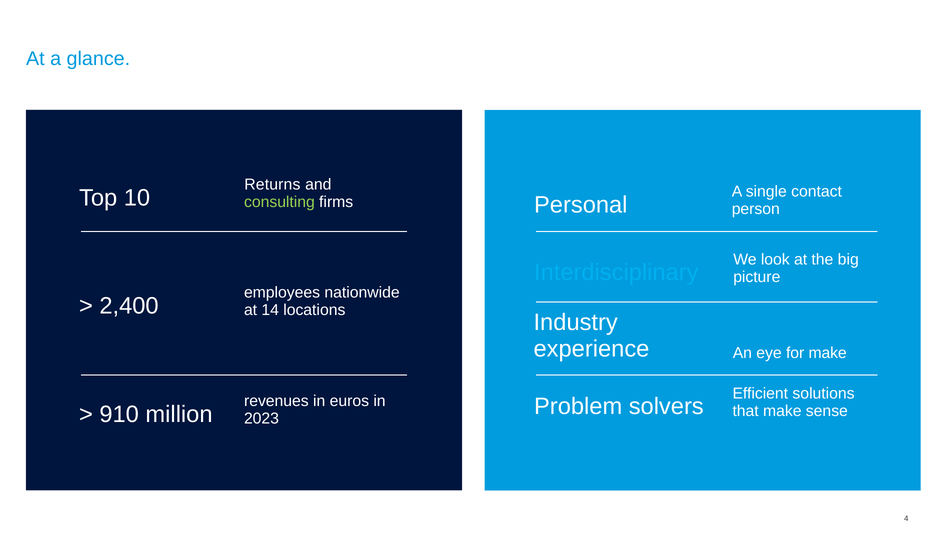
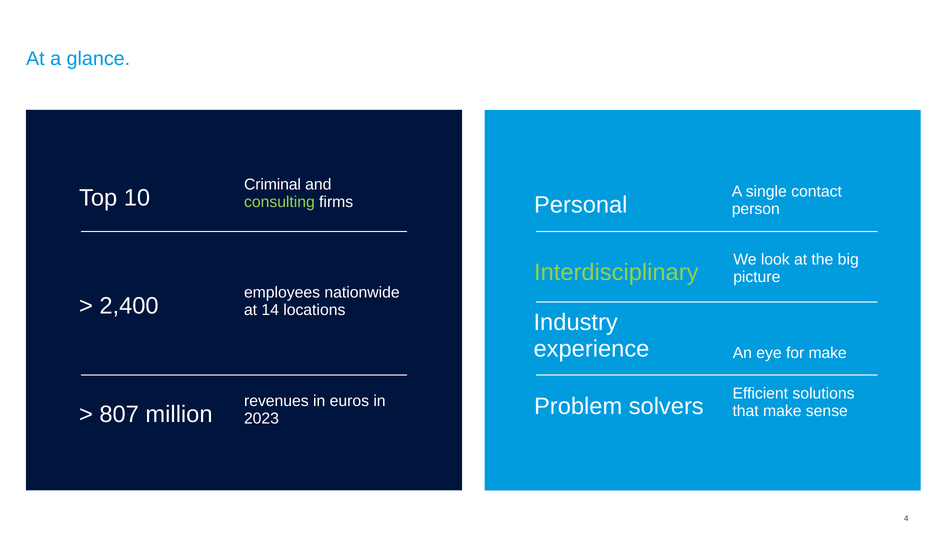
Returns: Returns -> Criminal (273, 184)
Interdisciplinary colour: light blue -> light green (616, 273)
910: 910 -> 807 (119, 414)
